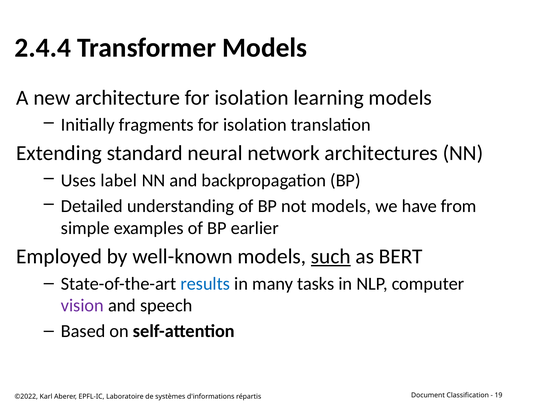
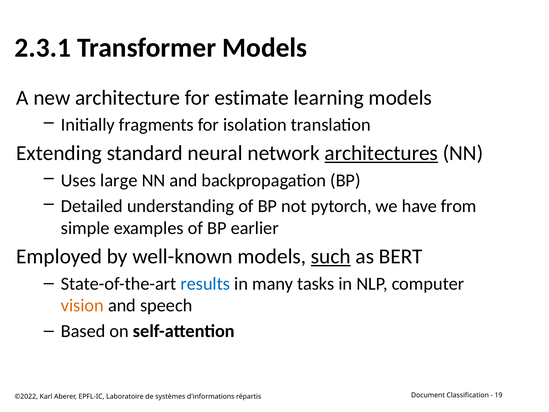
2.4.4: 2.4.4 -> 2.3.1 (43, 48)
architecture for isolation: isolation -> estimate (252, 98)
architectures underline: none -> present (381, 153)
label: label -> large (119, 180)
not models: models -> pytorch (341, 206)
vision colour: purple -> orange (82, 305)
